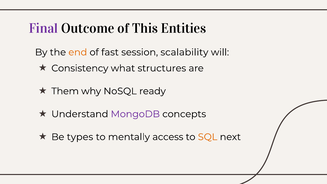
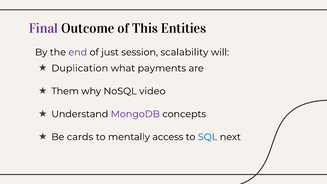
end colour: orange -> purple (78, 52)
fast: fast -> just (110, 52)
Consistency: Consistency -> Duplication (80, 68)
structures: structures -> payments (162, 68)
ready: ready -> video (152, 91)
types: types -> cards (80, 137)
SQL colour: orange -> blue (208, 137)
